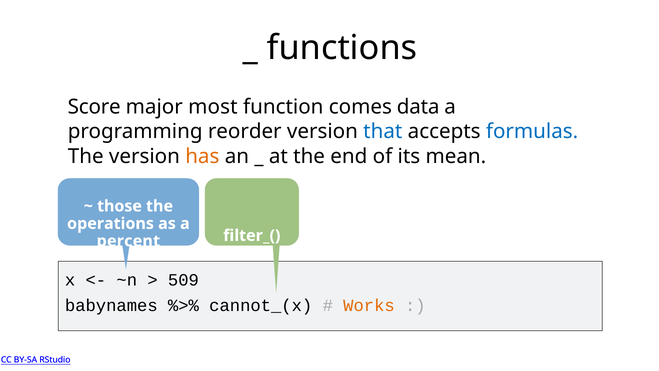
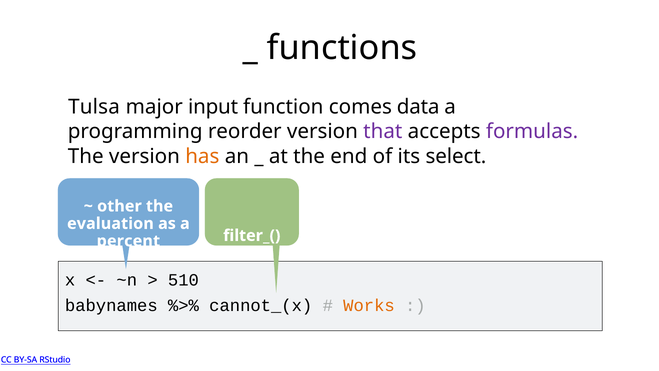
Score: Score -> Tulsa (94, 107)
most: most -> input (213, 107)
that colour: blue -> purple (383, 132)
formulas colour: blue -> purple (532, 132)
mean: mean -> select (456, 156)
those: those -> other (119, 206)
operations: operations -> evaluation (110, 223)
509: 509 -> 510 (183, 280)
